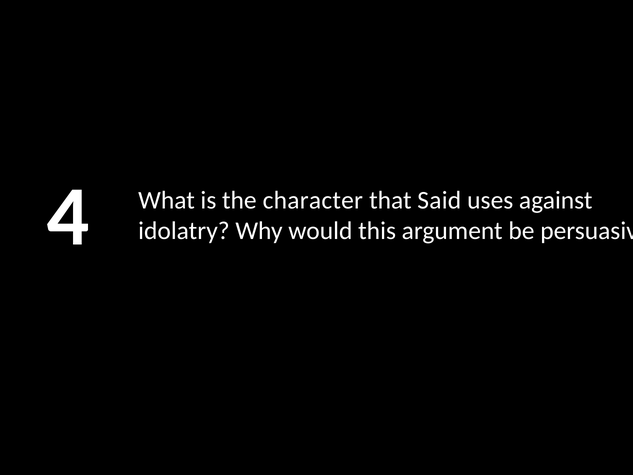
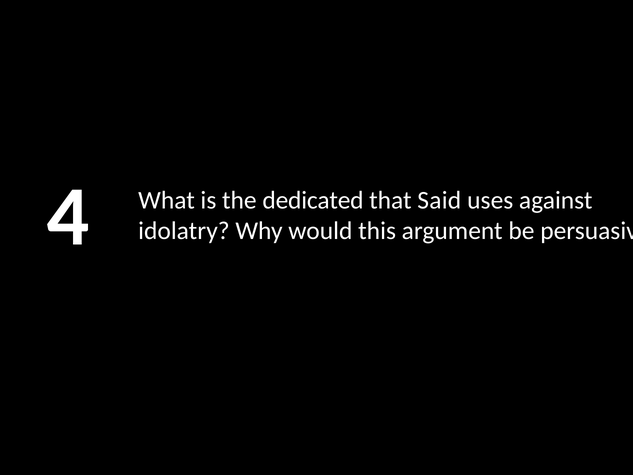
character: character -> dedicated (313, 200)
